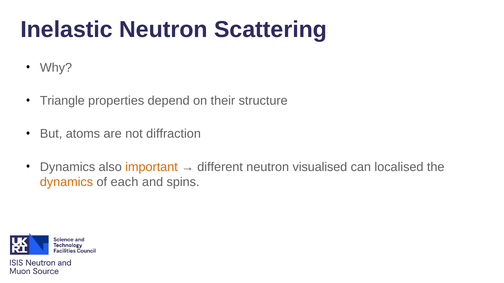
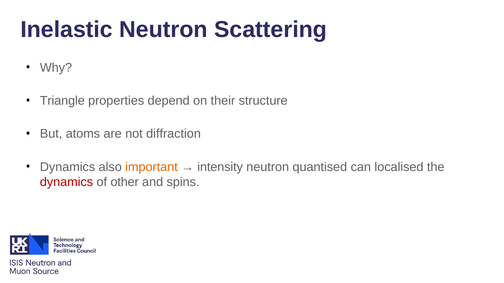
different: different -> intensity (220, 167)
visualised: visualised -> quantised (320, 167)
dynamics colour: orange -> red (66, 182)
each: each -> other (125, 182)
